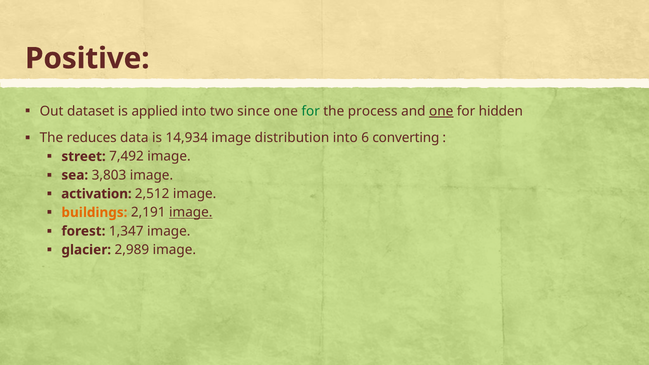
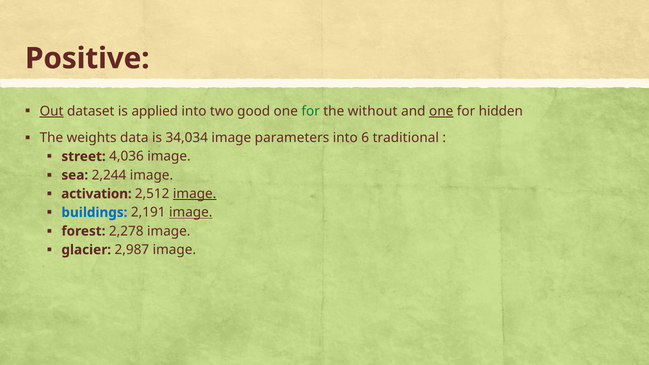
Out underline: none -> present (52, 111)
since: since -> good (254, 111)
process: process -> without (373, 111)
reduces: reduces -> weights (92, 138)
14,934: 14,934 -> 34,034 (187, 138)
distribution: distribution -> parameters (292, 138)
converting: converting -> traditional (406, 138)
7,492: 7,492 -> 4,036 (126, 157)
3,803: 3,803 -> 2,244 (109, 175)
image underline: none -> present (195, 194)
buildings colour: orange -> blue (94, 213)
1,347: 1,347 -> 2,278 (126, 231)
2,989: 2,989 -> 2,987 (132, 250)
